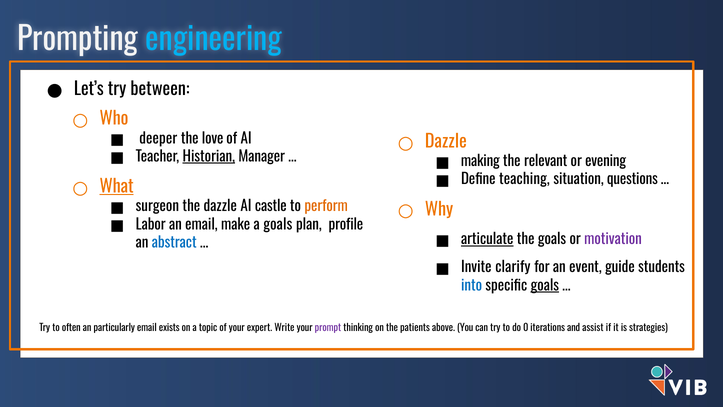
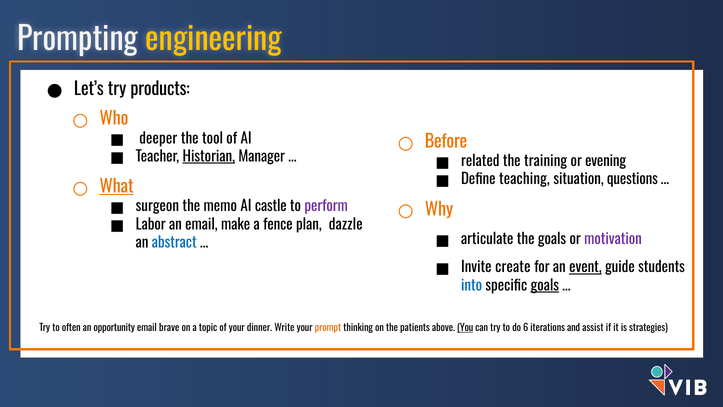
engineering colour: light blue -> yellow (214, 39)
between: between -> products (160, 89)
love: love -> tool (213, 138)
Dazzle: Dazzle -> Before (446, 142)
making: making -> related (480, 161)
relevant: relevant -> training (546, 161)
the dazzle: dazzle -> memo (220, 206)
perform colour: orange -> purple (326, 206)
a goals: goals -> fence (278, 224)
profile: profile -> dazzle (346, 224)
articulate underline: present -> none (487, 239)
clarify: clarify -> create (513, 267)
event underline: none -> present (585, 267)
particularly: particularly -> opportunity (114, 328)
exists: exists -> brave (169, 328)
expert: expert -> dinner (260, 328)
prompt colour: purple -> orange (328, 328)
You underline: none -> present (465, 328)
0: 0 -> 6 (526, 328)
